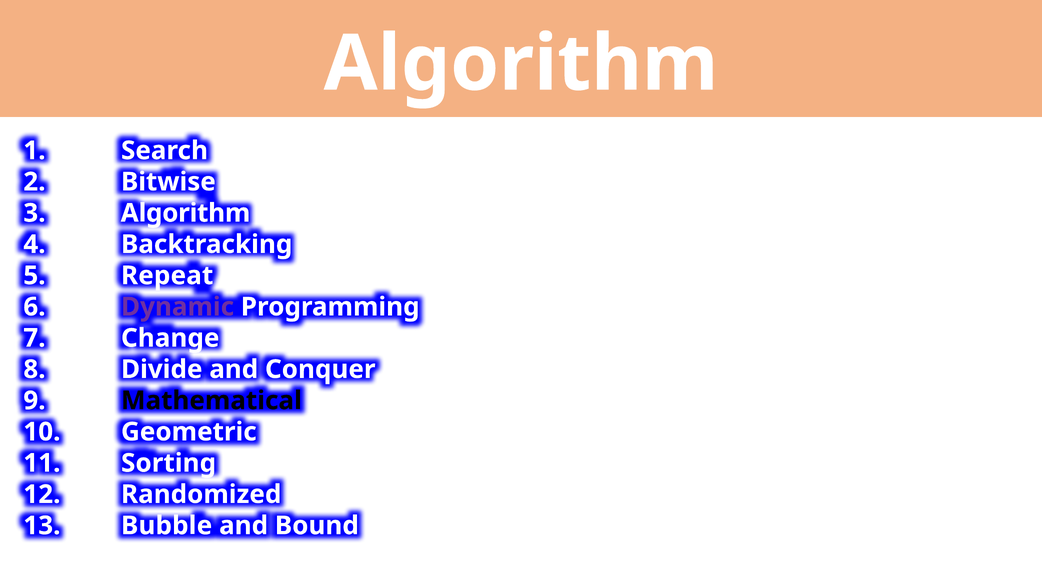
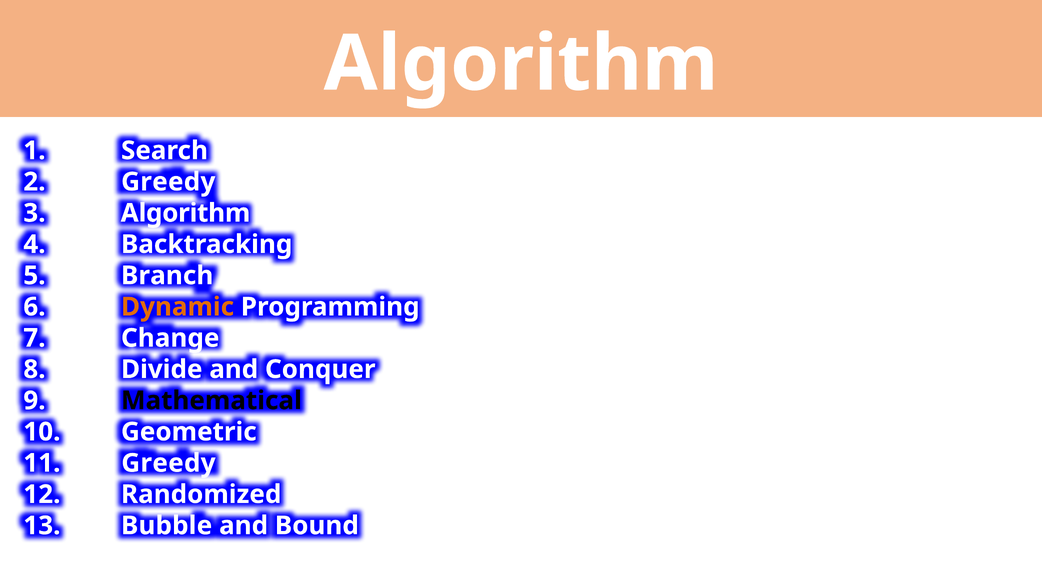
Bitwise: Bitwise -> Greedy (168, 182)
Repeat: Repeat -> Branch (167, 276)
Dynamic colour: purple -> orange (178, 307)
Sorting: Sorting -> Greedy (168, 463)
